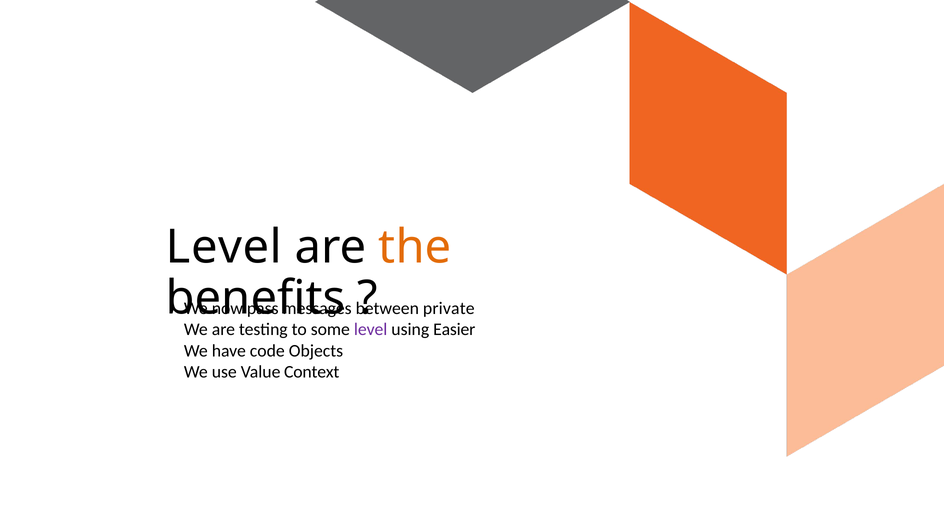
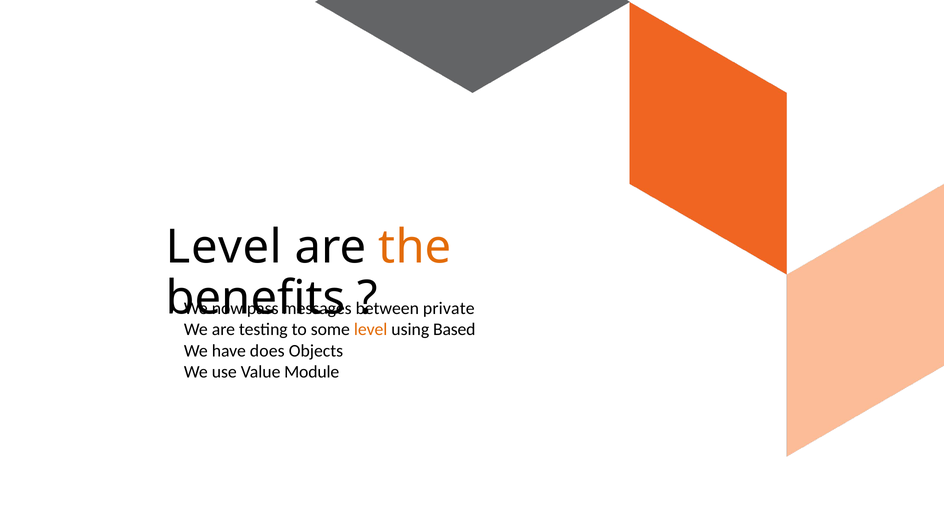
level colour: purple -> orange (371, 330)
Easier: Easier -> Based (454, 330)
code: code -> does (267, 351)
Context: Context -> Module (312, 372)
